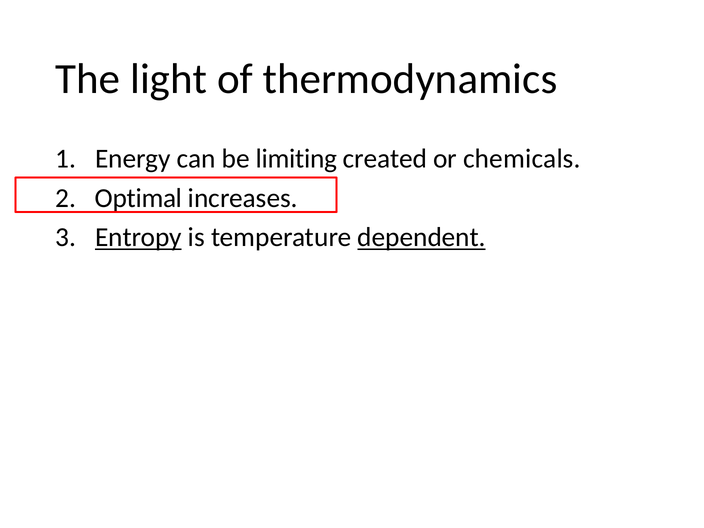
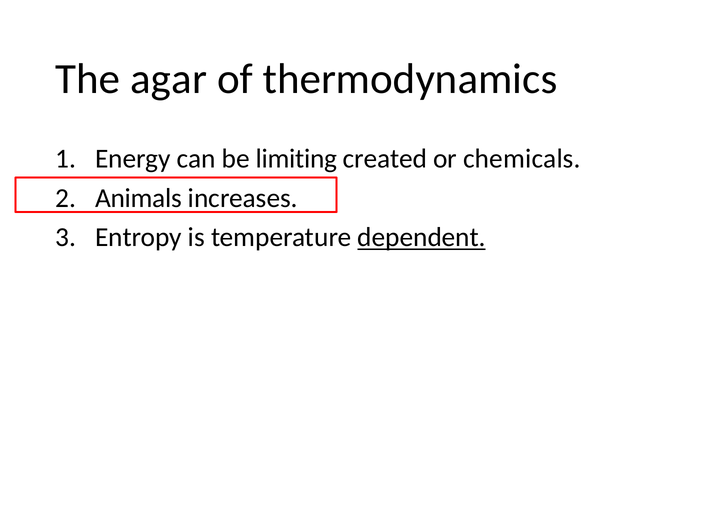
light: light -> agar (169, 79)
Optimal: Optimal -> Animals (138, 198)
Entropy underline: present -> none (138, 237)
